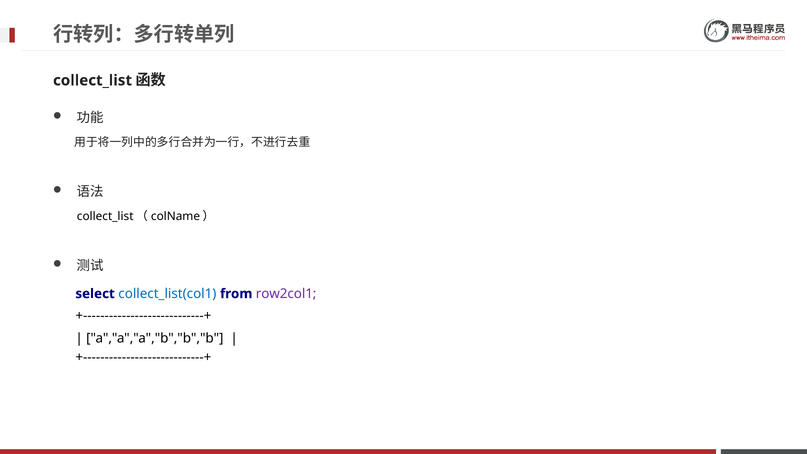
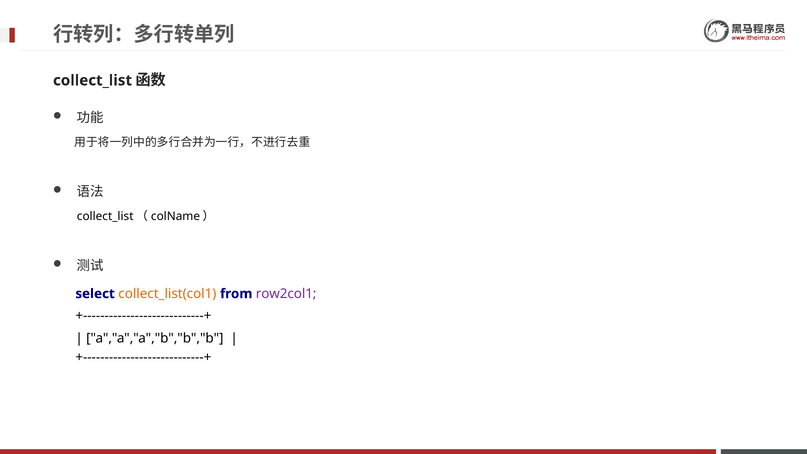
collect_list(col1 colour: blue -> orange (167, 294)
